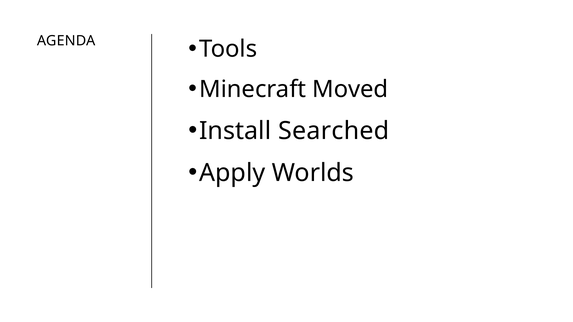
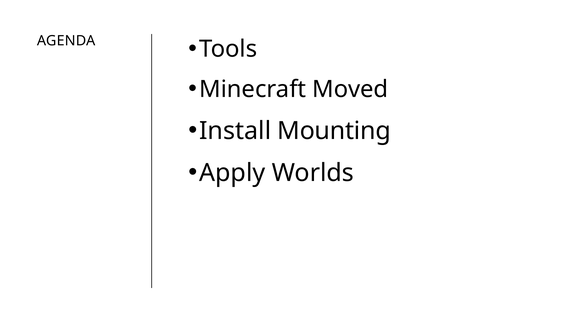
Searched: Searched -> Mounting (334, 131)
